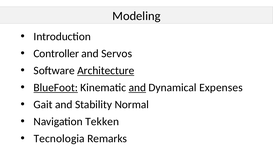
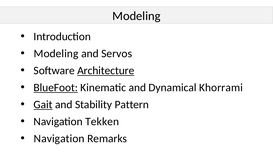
Controller: Controller -> Modeling (56, 54)
and underline: present -> none (137, 88)
Expenses: Expenses -> Khorrami (221, 88)
Gait underline: none -> present (43, 105)
Normal: Normal -> Pattern (132, 105)
Tecnologia: Tecnologia -> Navigation (59, 139)
